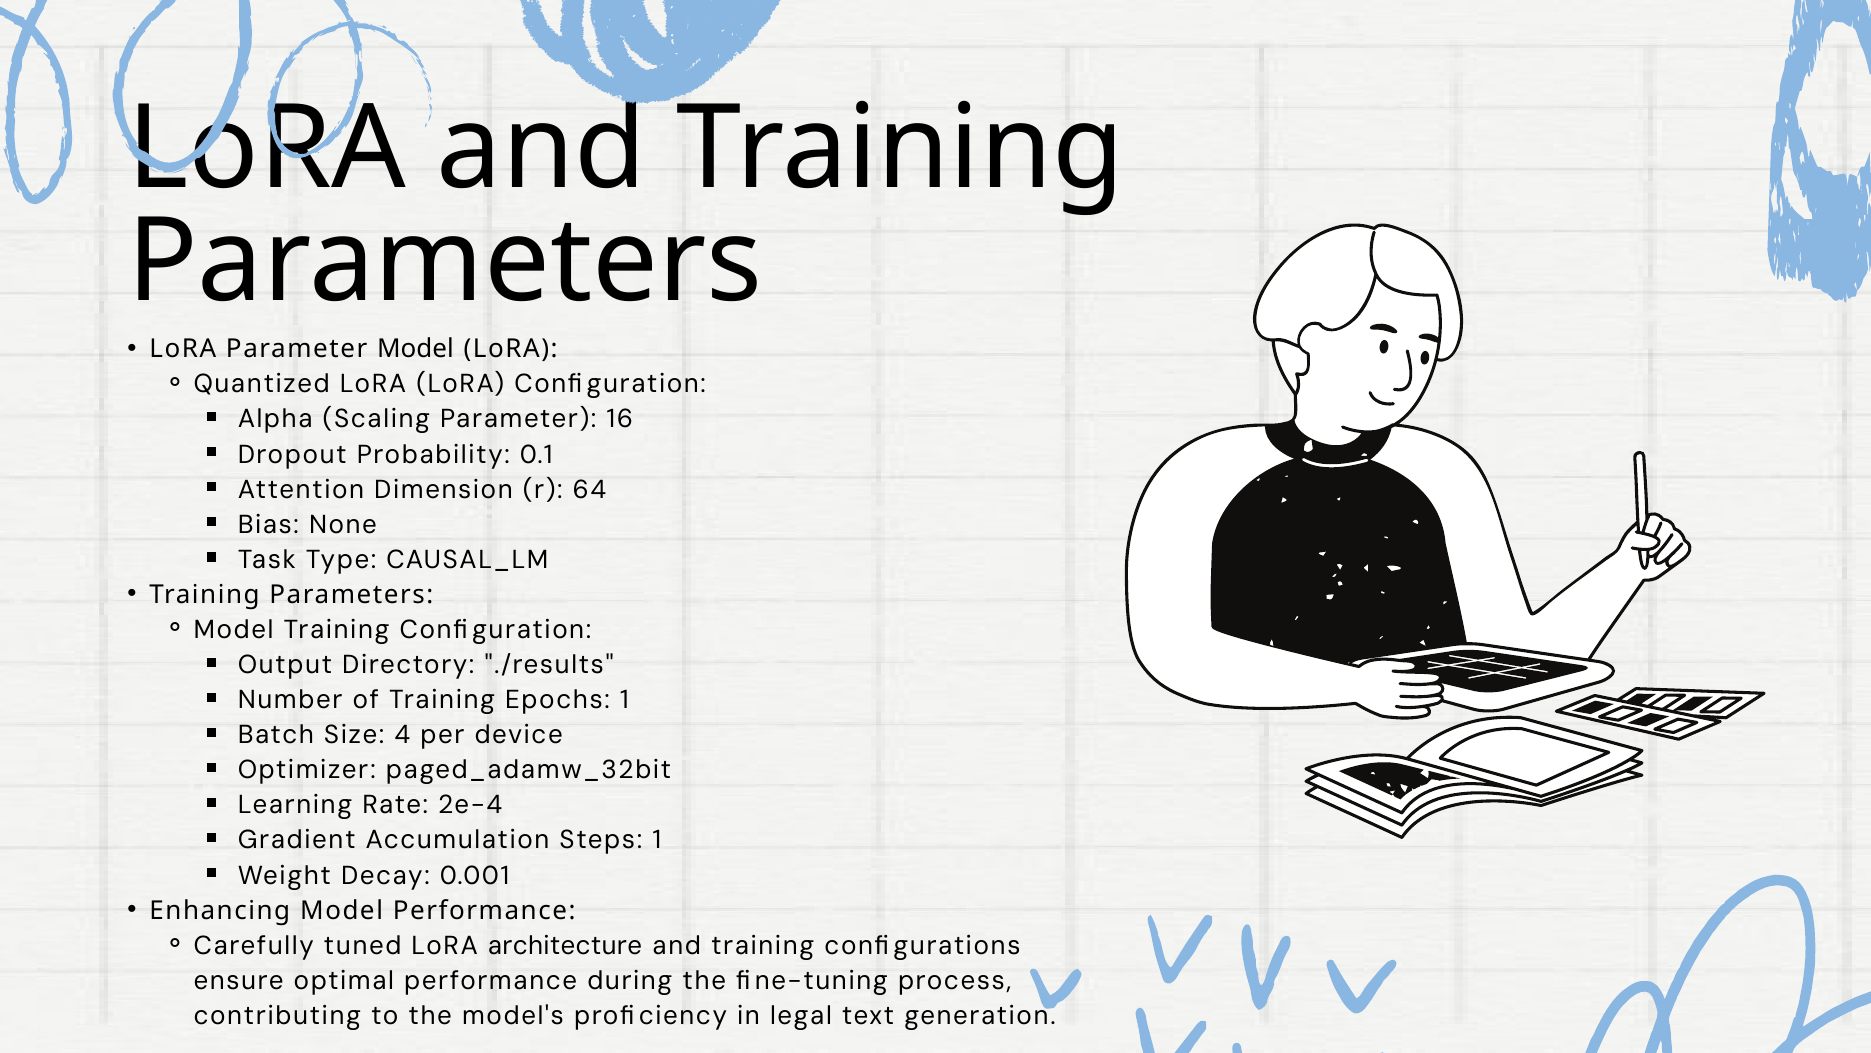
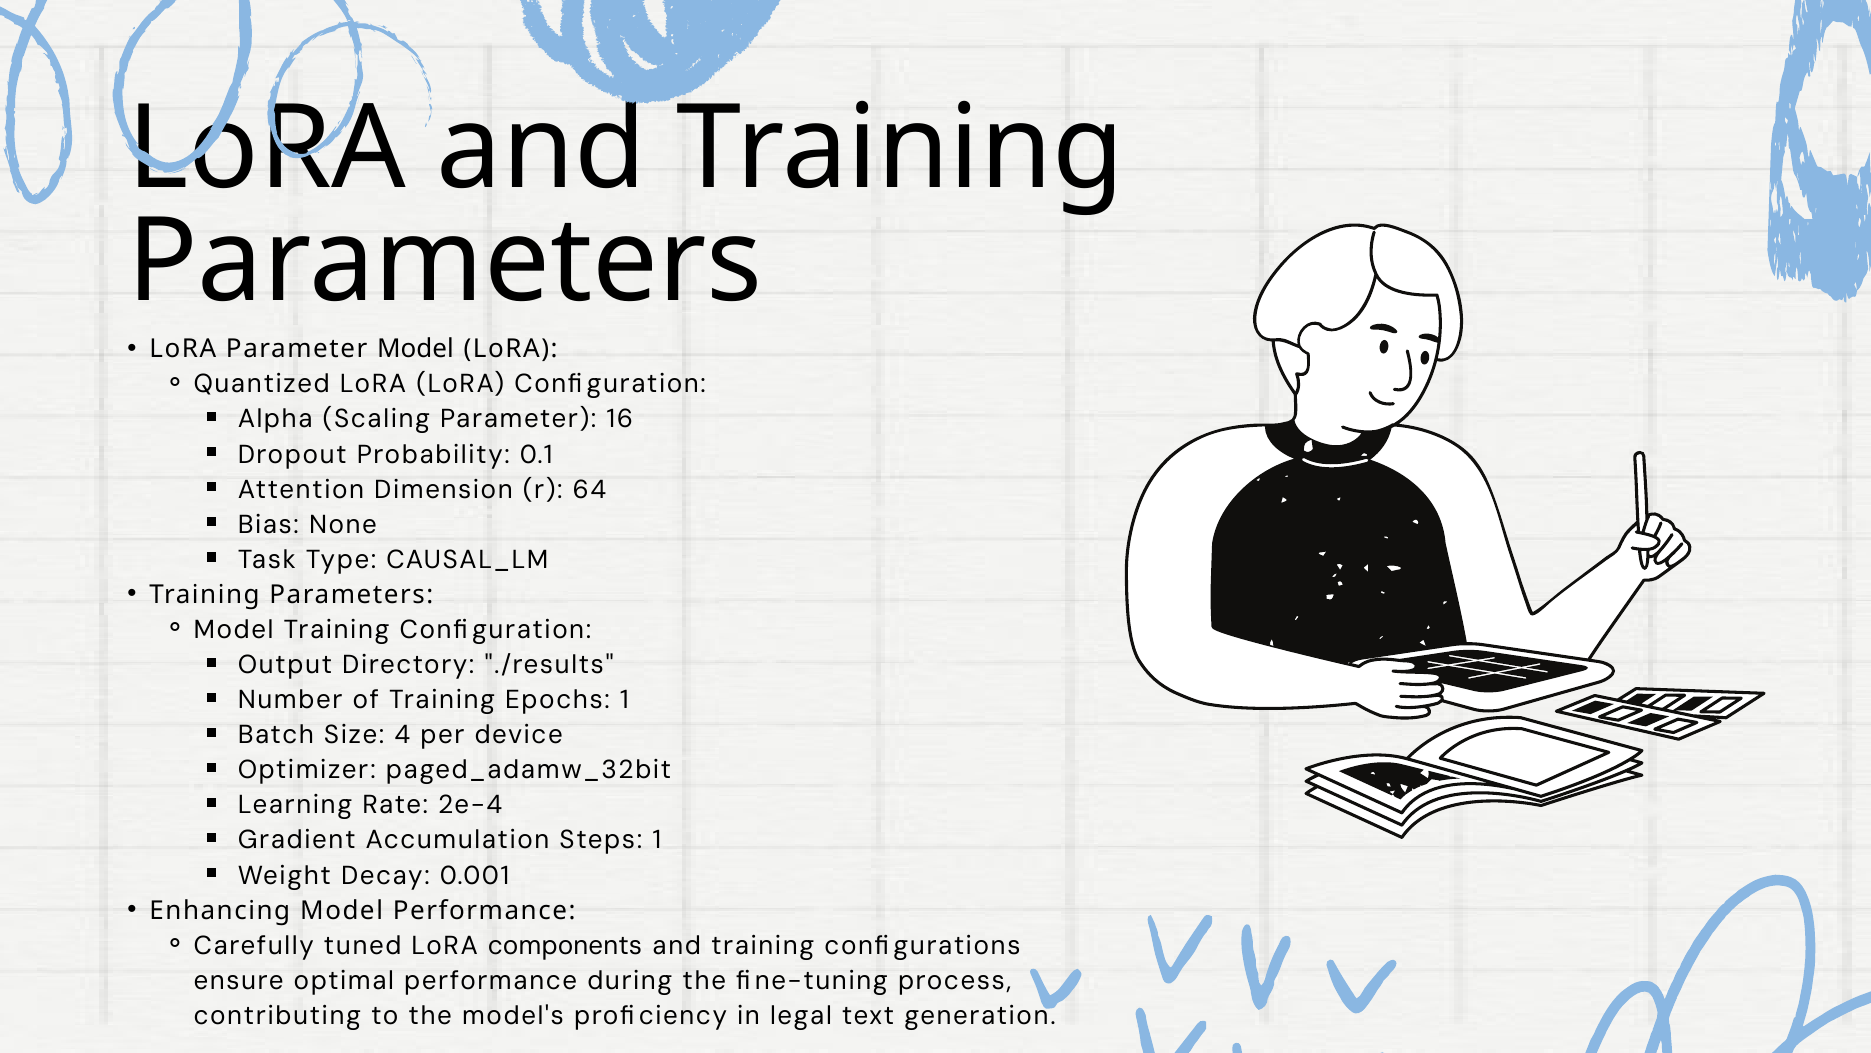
architecture: architecture -> components (565, 945)
